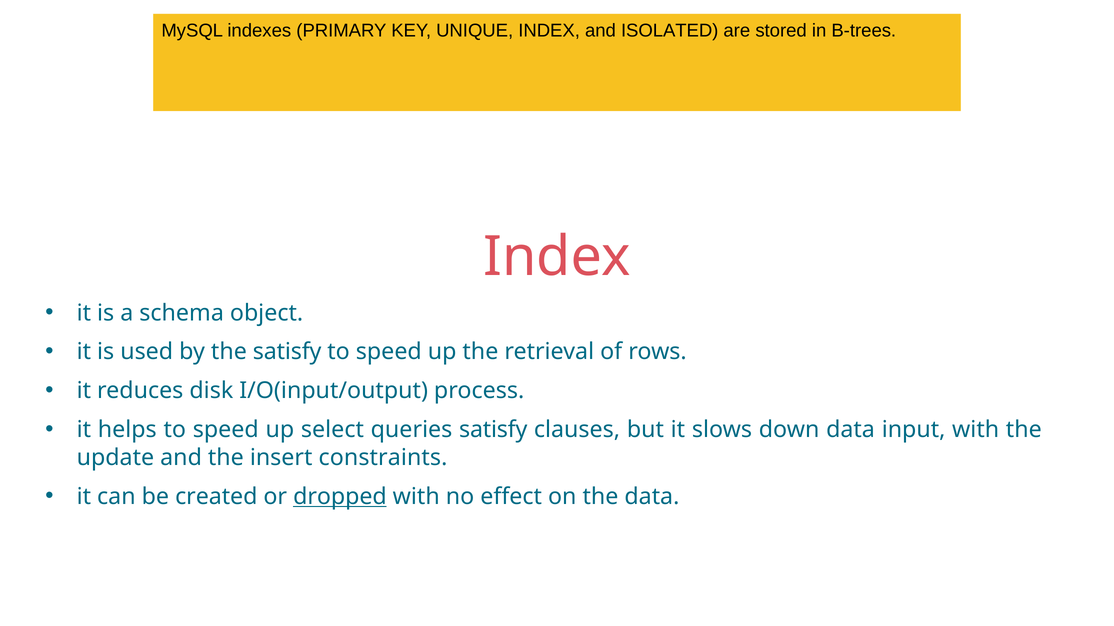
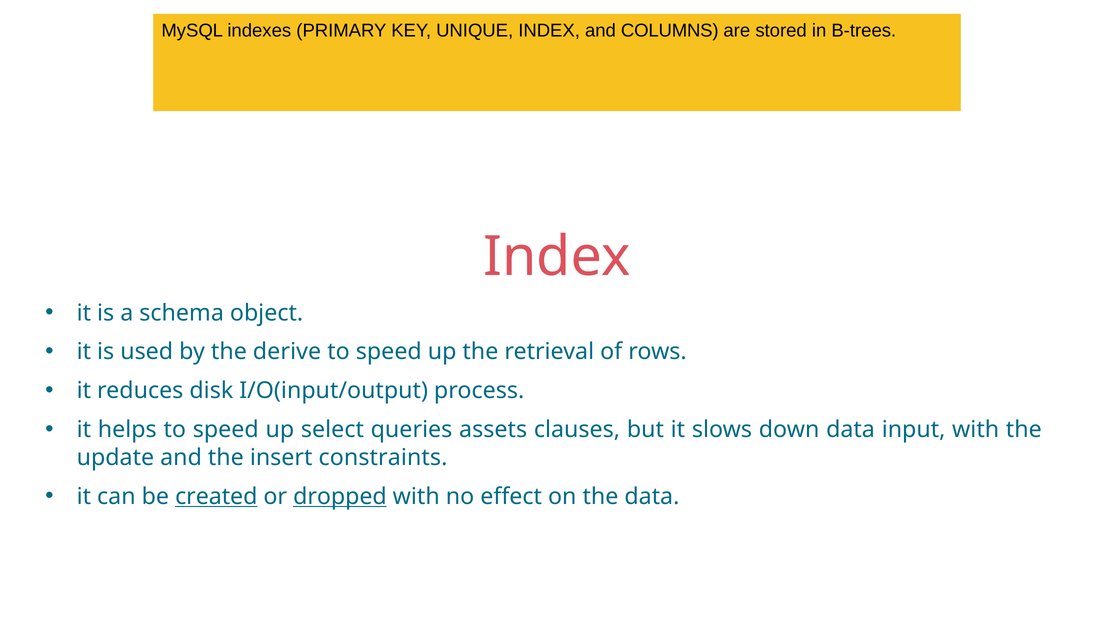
and ISOLATED: ISOLATED -> COLUMNS (670, 30)
the satisfy: satisfy -> derive (287, 352)
queries satisfy: satisfy -> assets (493, 430)
created underline: none -> present (216, 497)
